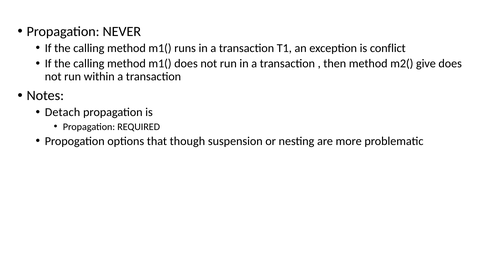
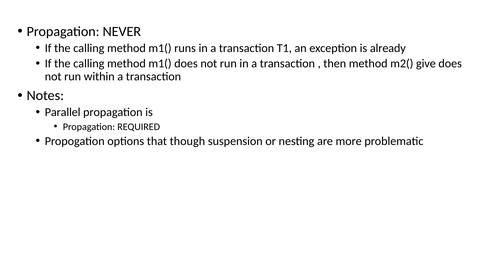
conflict: conflict -> already (388, 48)
Detach: Detach -> Parallel (63, 113)
